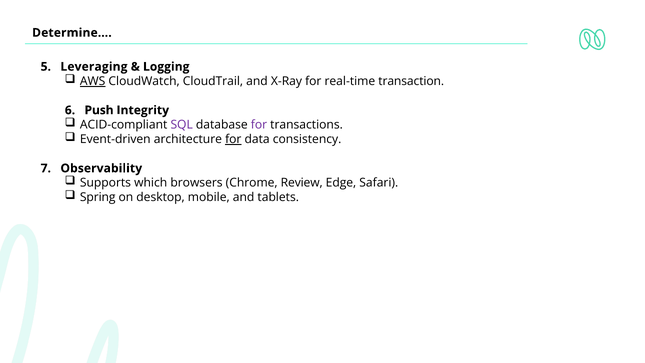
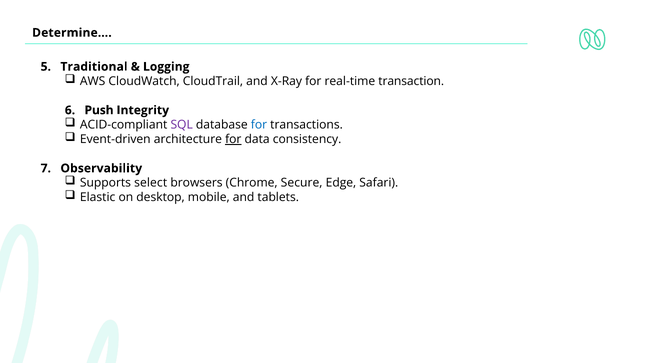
Leveraging: Leveraging -> Traditional (94, 67)
AWS underline: present -> none (93, 81)
for colour: purple -> blue (259, 125)
which: which -> select (151, 183)
Review: Review -> Secure (302, 183)
Spring: Spring -> Elastic (98, 197)
